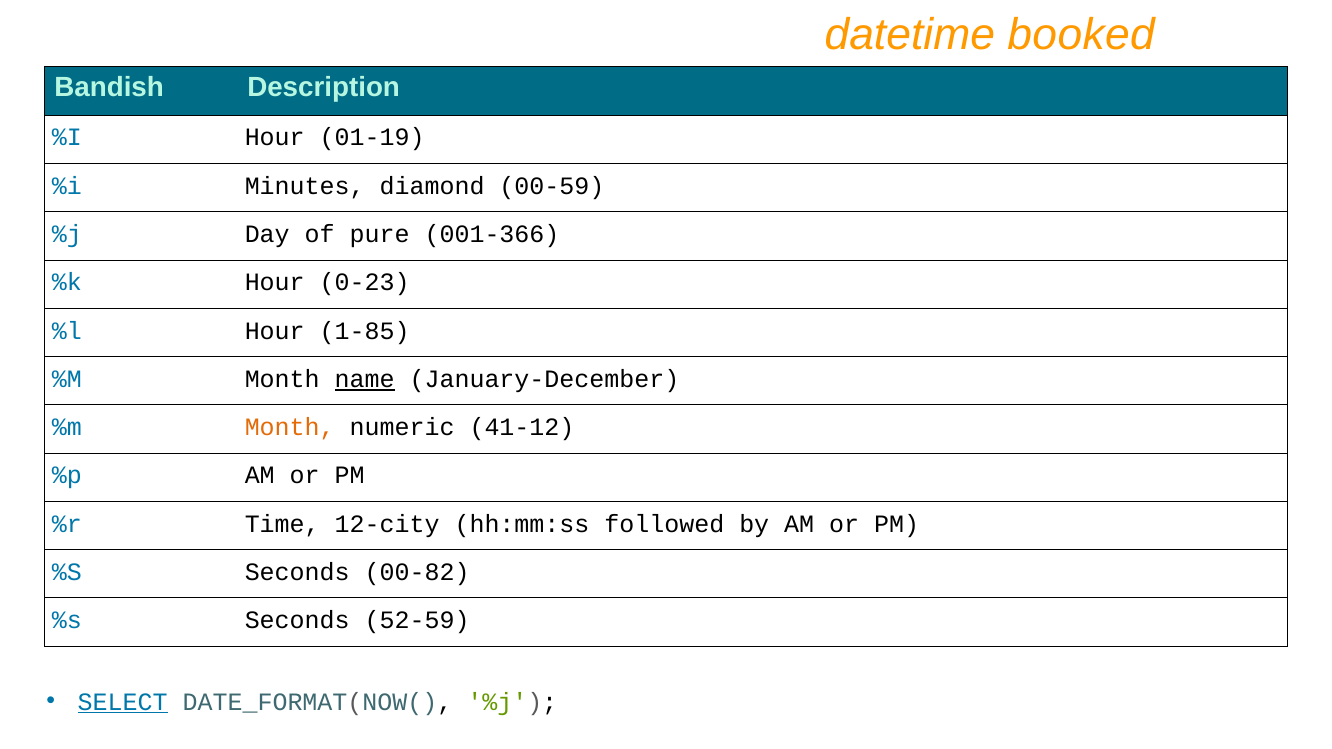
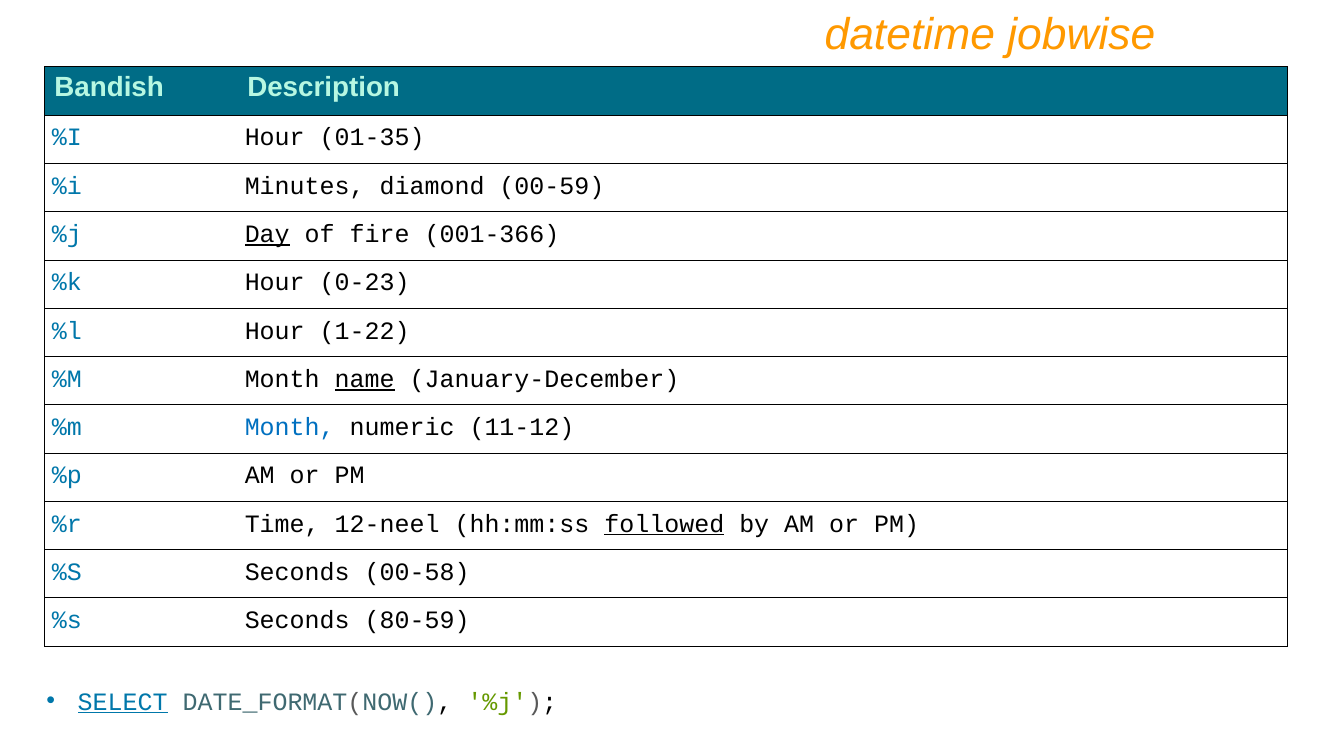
booked: booked -> jobwise (1081, 35)
01-19: 01-19 -> 01-35 (372, 138)
Day underline: none -> present (267, 234)
pure: pure -> fire (380, 234)
1-85: 1-85 -> 1-22 (365, 331)
Month colour: orange -> blue (290, 427)
41-12: 41-12 -> 11-12 (522, 427)
12-city: 12-city -> 12-neel (387, 524)
followed underline: none -> present (664, 524)
00-82: 00-82 -> 00-58 (417, 572)
52-59: 52-59 -> 80-59 (417, 621)
